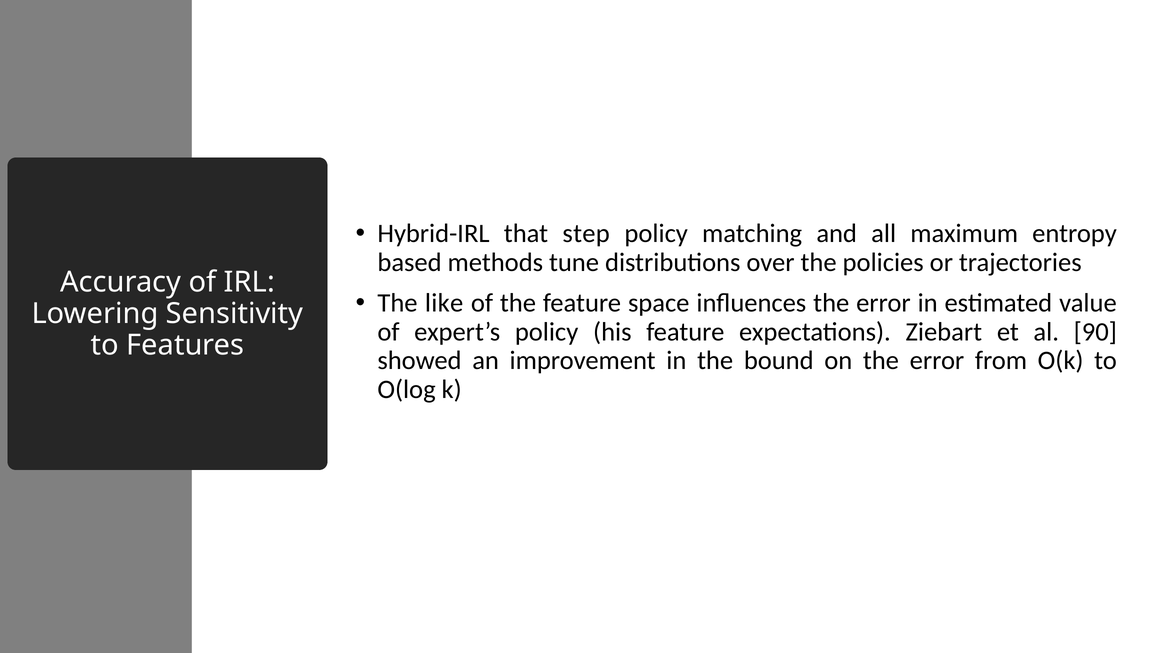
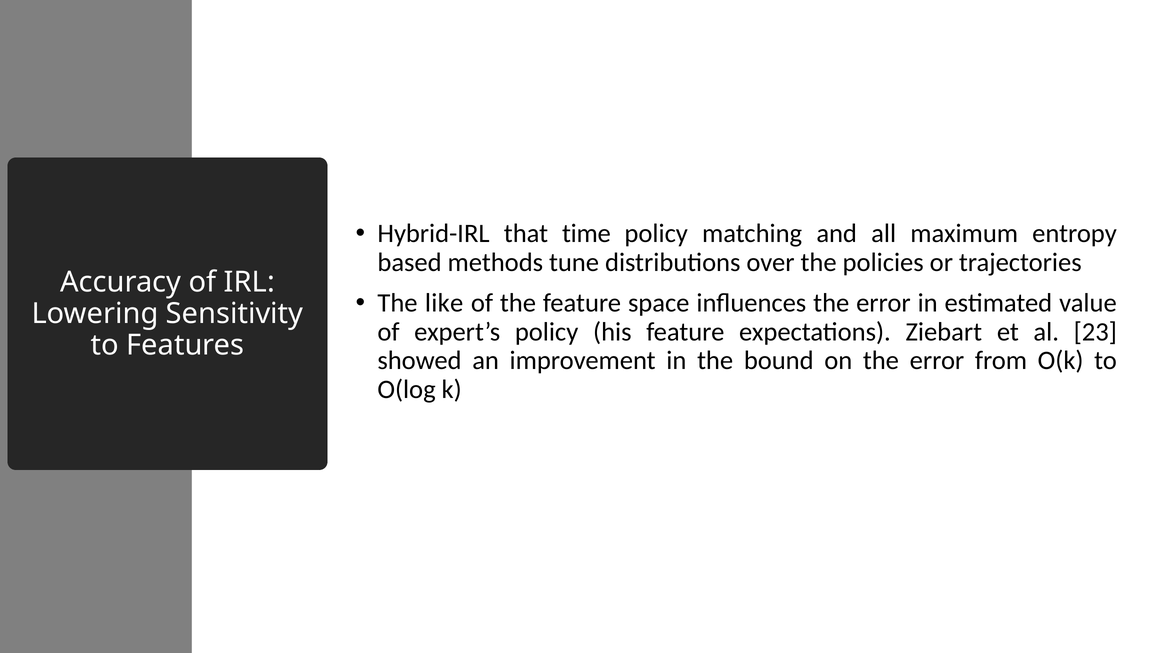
step: step -> time (586, 234)
90: 90 -> 23 (1095, 332)
